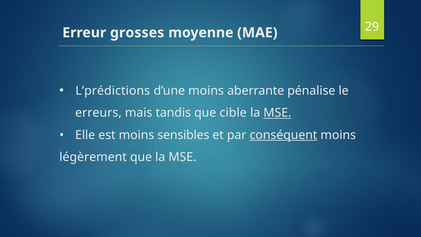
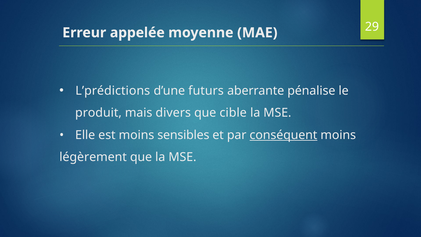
grosses: grosses -> appelée (137, 33)
d’une moins: moins -> futurs (206, 91)
erreurs: erreurs -> produit (98, 113)
tandis: tandis -> divers (173, 113)
MSE underline: present -> none (277, 113)
